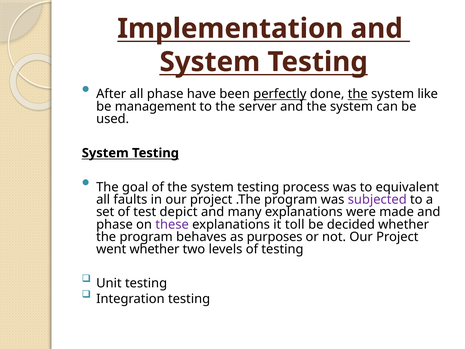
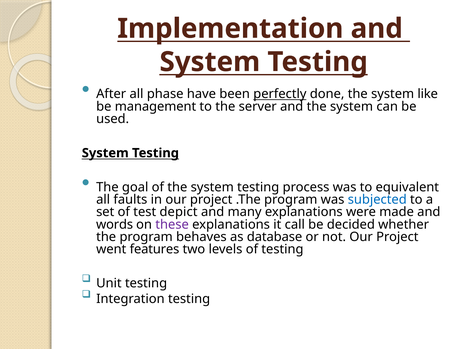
the underline: present -> none (358, 94)
subjected colour: purple -> blue (377, 199)
phase: phase -> words (115, 224)
toll: toll -> call (295, 224)
purposes: purposes -> database (275, 237)
went whether: whether -> features (154, 249)
